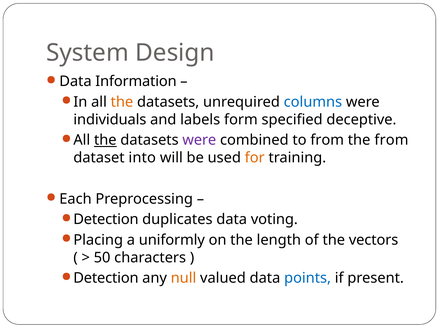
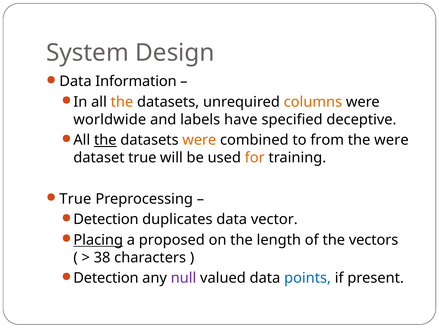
columns colour: blue -> orange (313, 102)
individuals: individuals -> worldwide (110, 120)
form: form -> have (241, 120)
were colour: purple -> orange (199, 140)
the from: from -> were (391, 140)
dataset into: into -> true (142, 158)
Each: Each -> True (75, 199)
voting: voting -> vector (274, 220)
Placing underline: none -> present (98, 240)
uniformly: uniformly -> proposed (172, 240)
50: 50 -> 38 (102, 258)
null colour: orange -> purple (184, 278)
